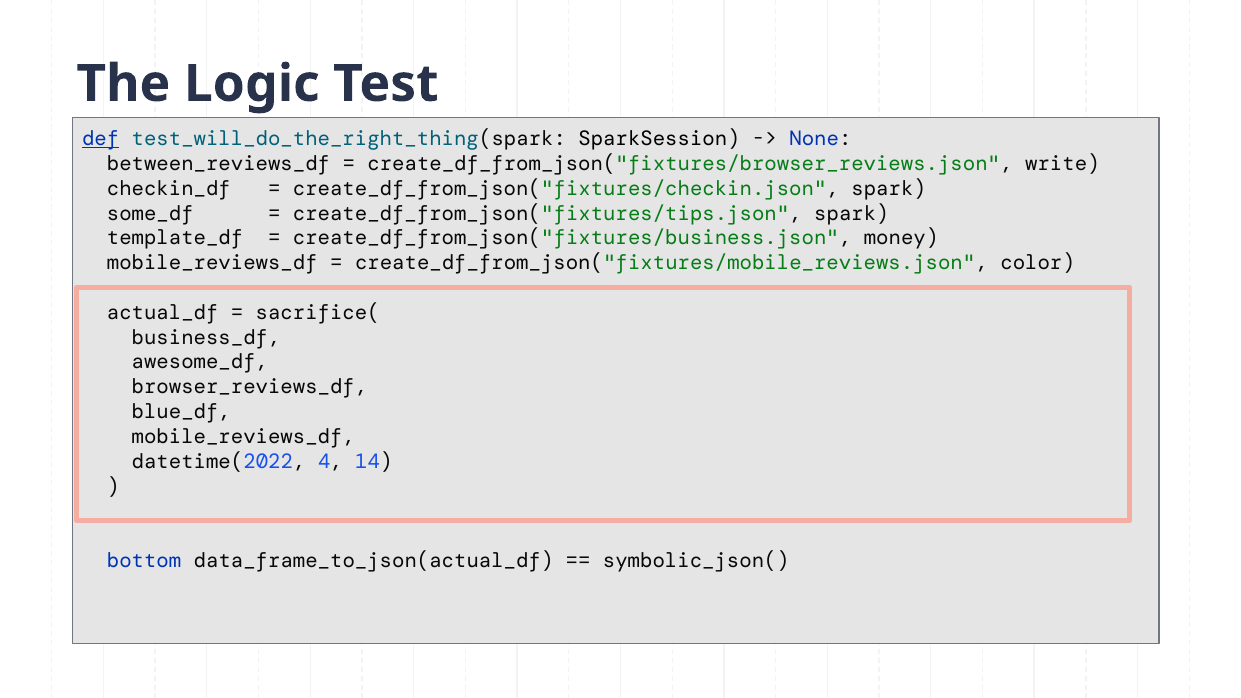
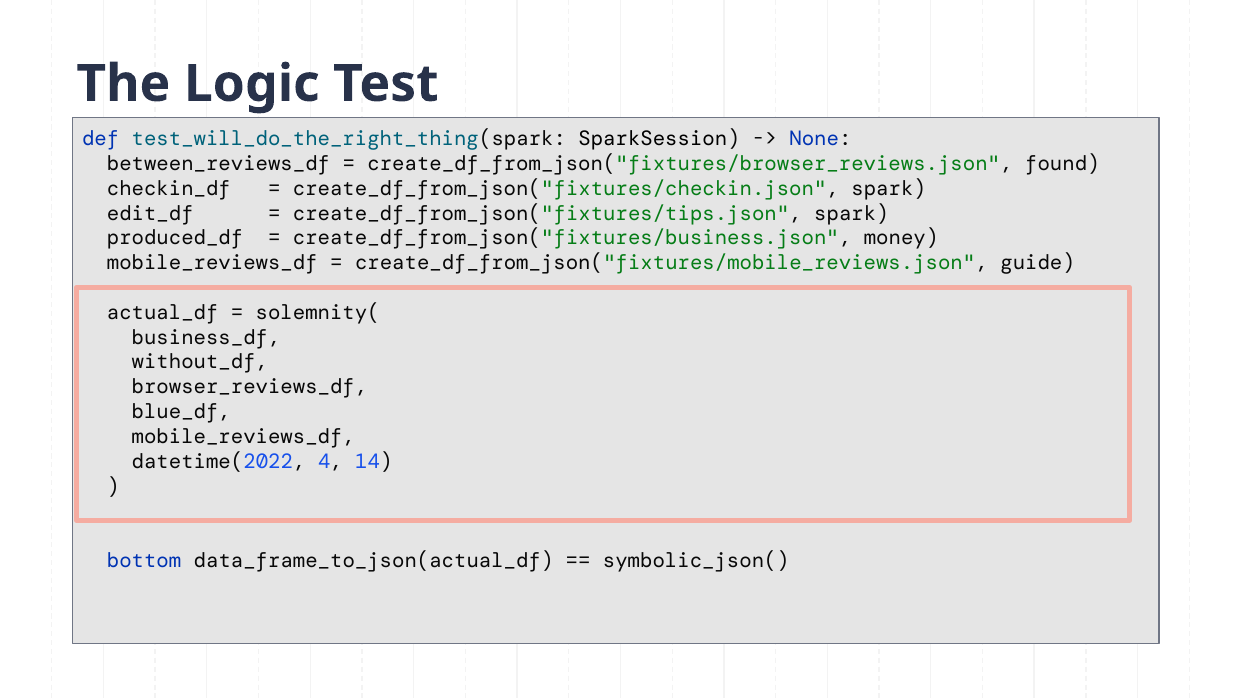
def underline: present -> none (101, 139)
write: write -> found (1062, 164)
some_df: some_df -> edit_df (150, 213)
template_df: template_df -> produced_df (175, 238)
color: color -> guide (1038, 263)
sacrifice(: sacrifice( -> solemnity( (318, 313)
awesome_df: awesome_df -> without_df (200, 362)
